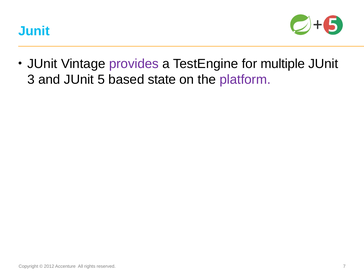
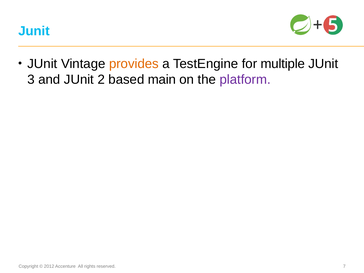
provides colour: purple -> orange (134, 64)
5: 5 -> 2 (101, 80)
state: state -> main (162, 80)
